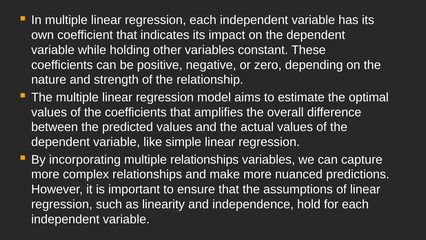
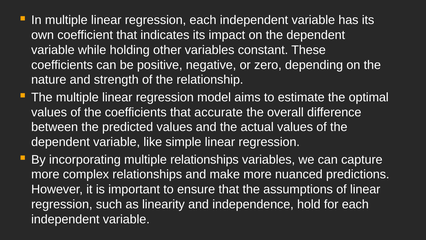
amplifies: amplifies -> accurate (219, 112)
